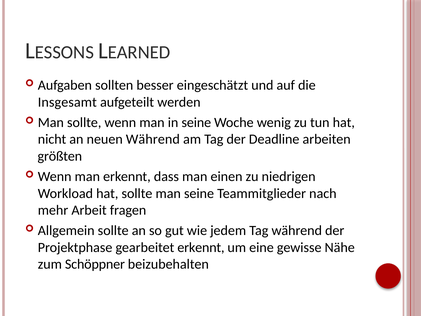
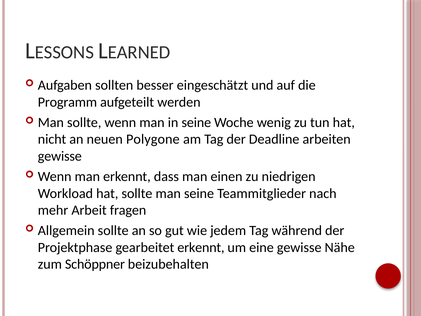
Insgesamt: Insgesamt -> Programm (67, 102)
neuen Während: Während -> Polygone (153, 139)
größten: größten -> gewisse (60, 156)
